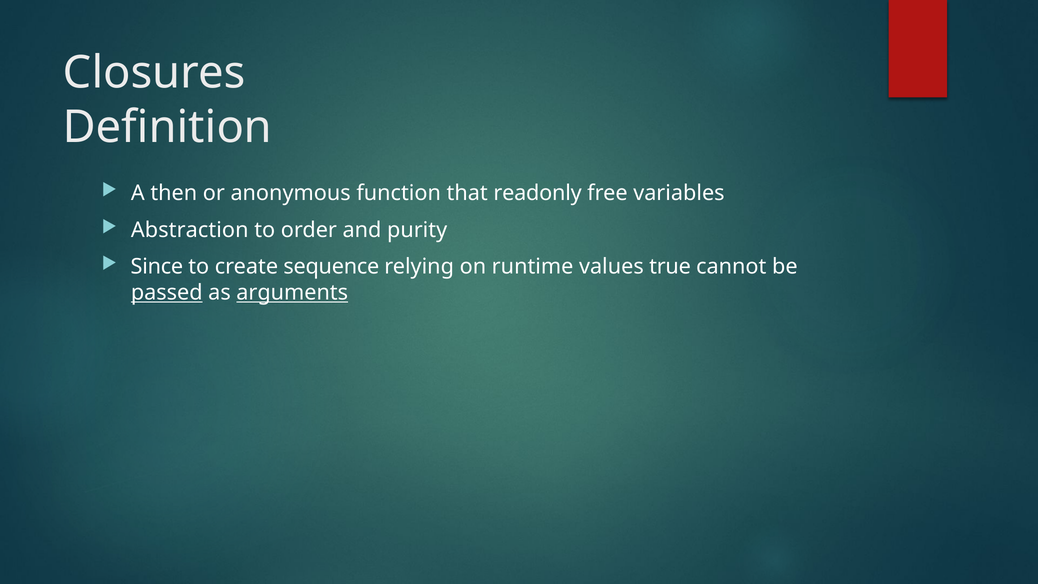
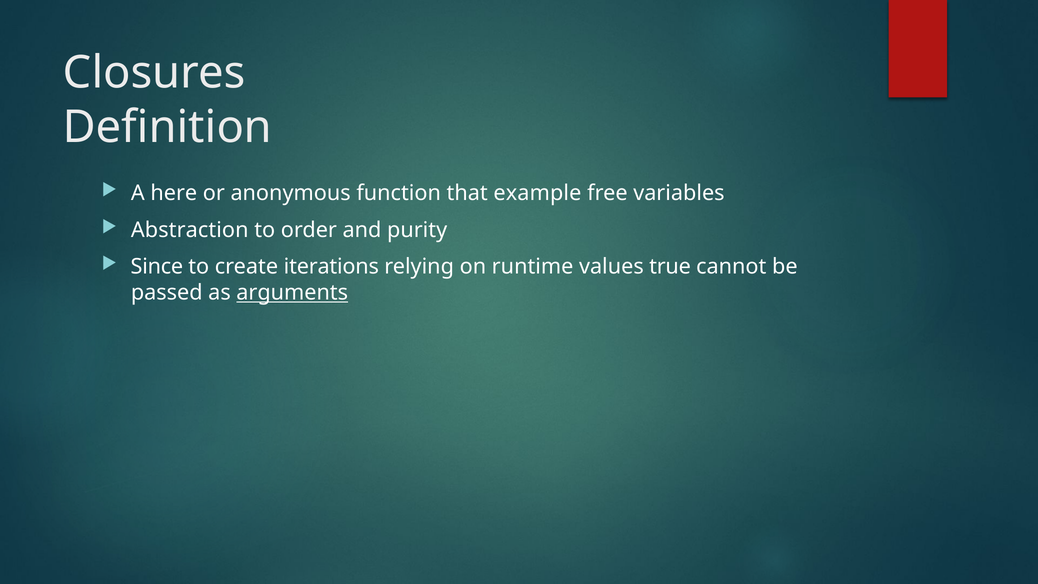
then: then -> here (174, 193)
readonly: readonly -> example (537, 193)
sequence: sequence -> iterations (331, 267)
passed underline: present -> none (167, 293)
